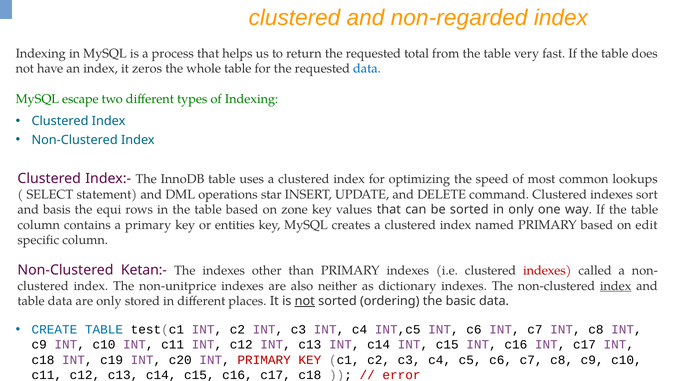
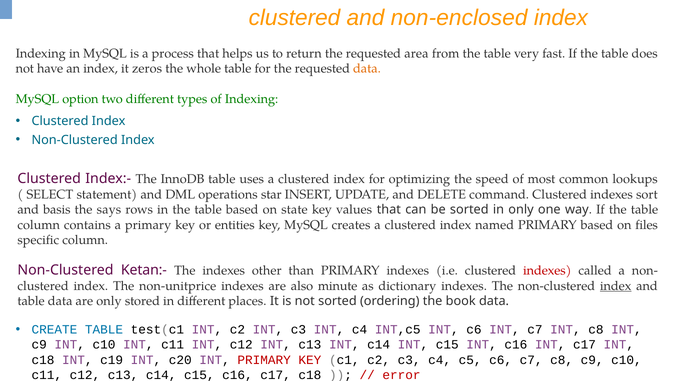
non-regarded: non-regarded -> non-enclosed (459, 18)
total: total -> area (416, 54)
data colour: blue -> orange (367, 69)
escape: escape -> option (80, 99)
equi: equi -> says (109, 210)
zone: zone -> state (294, 210)
edit: edit -> files (647, 225)
neither: neither -> minute (338, 286)
not underline: present -> none (305, 301)
basic: basic -> book (461, 301)
